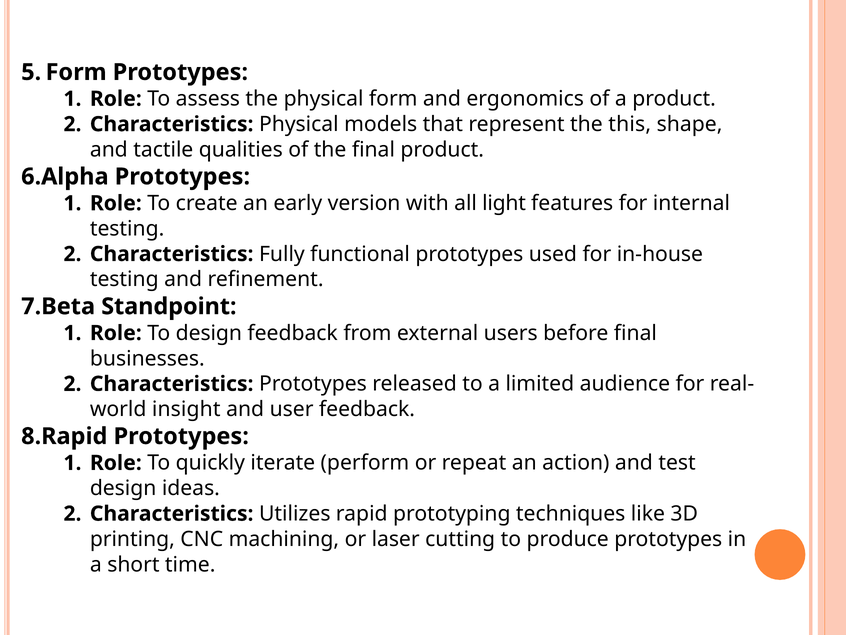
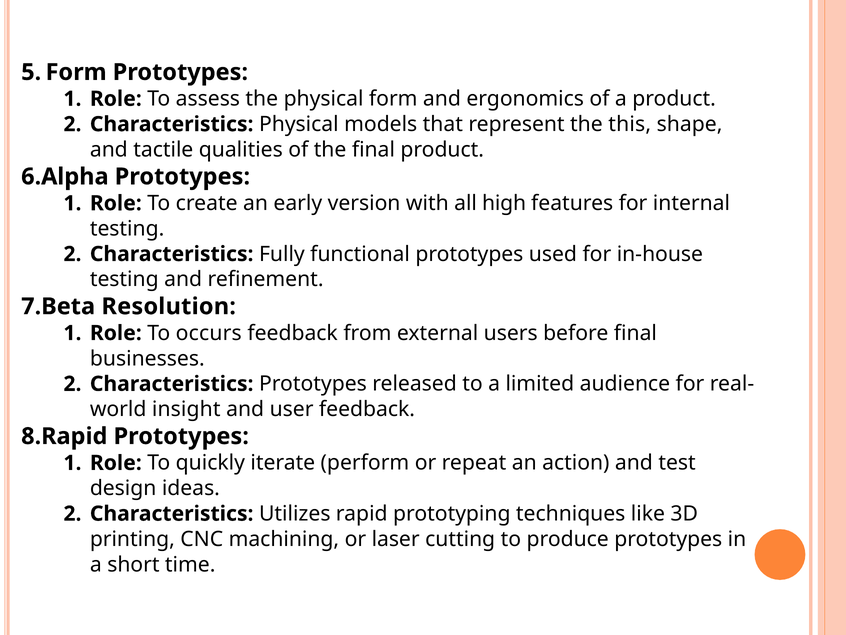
light: light -> high (504, 203)
Standpoint: Standpoint -> Resolution (169, 306)
To design: design -> occurs (209, 333)
